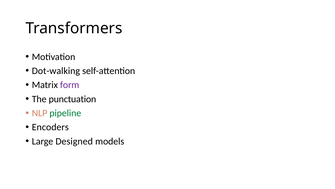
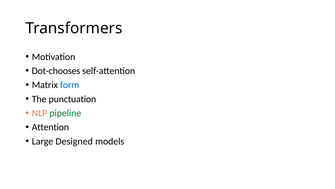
Dot-walking: Dot-walking -> Dot-chooses (56, 71)
form colour: purple -> blue (70, 85)
Encoders: Encoders -> Attention (50, 127)
